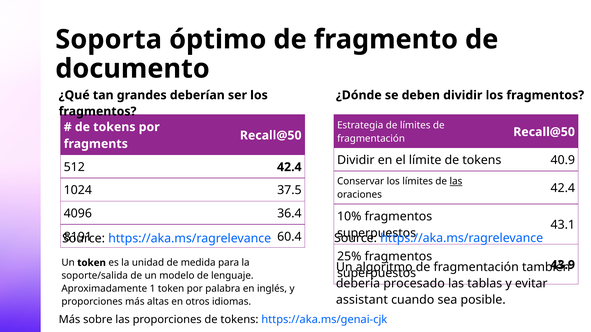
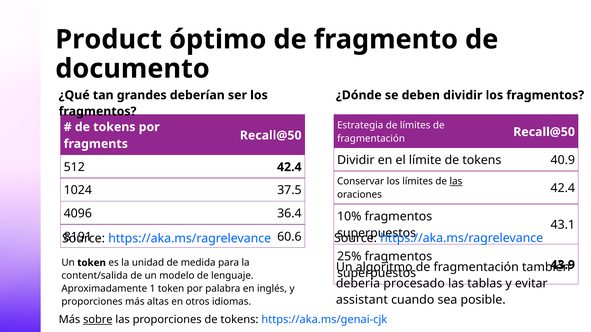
Soporta: Soporta -> Product (109, 40)
60.4: 60.4 -> 60.6 (289, 237)
soporte/salida: soporte/salida -> content/salida (95, 276)
sobre underline: none -> present (98, 320)
